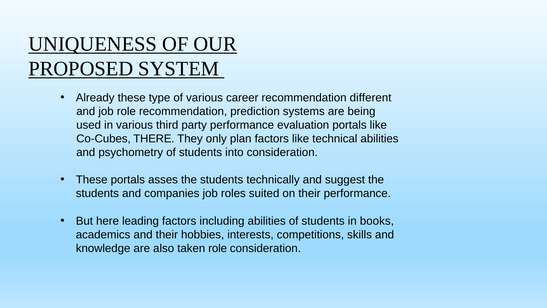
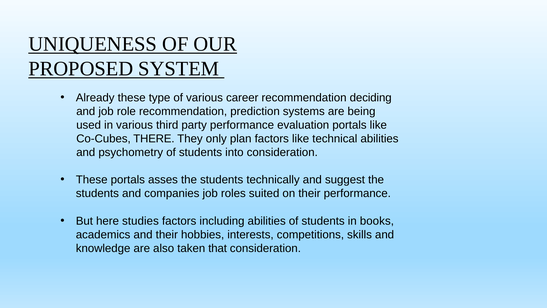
different: different -> deciding (371, 98)
leading: leading -> studies (140, 221)
taken role: role -> that (218, 248)
